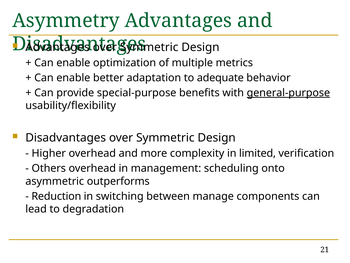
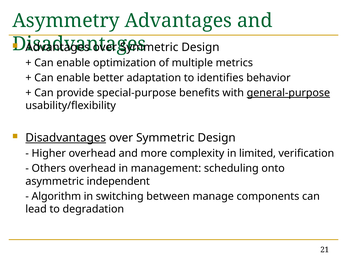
adequate: adequate -> identifies (220, 78)
Disadvantages underline: none -> present (66, 138)
outperforms: outperforms -> independent (118, 181)
Reduction: Reduction -> Algorithm (56, 196)
